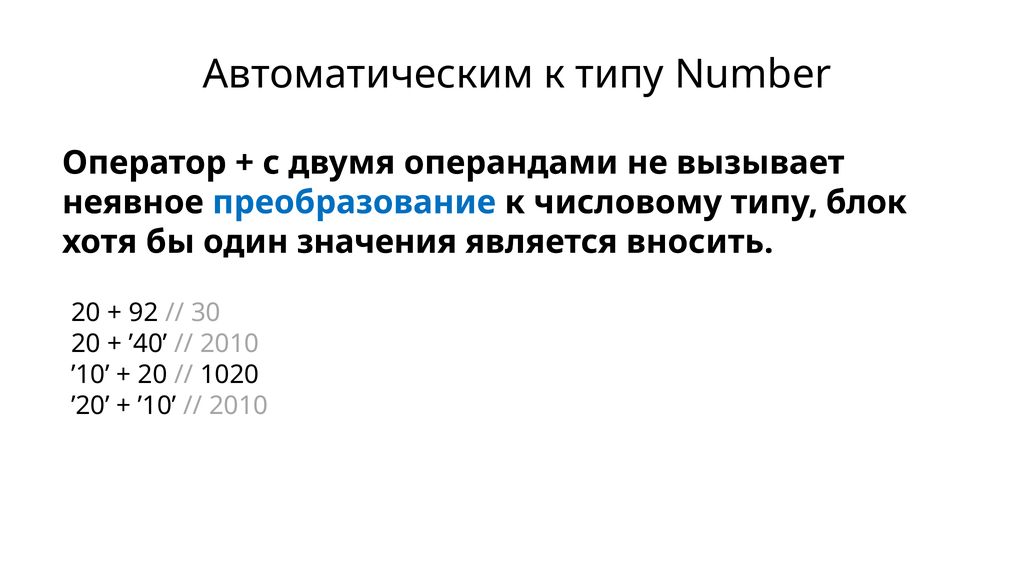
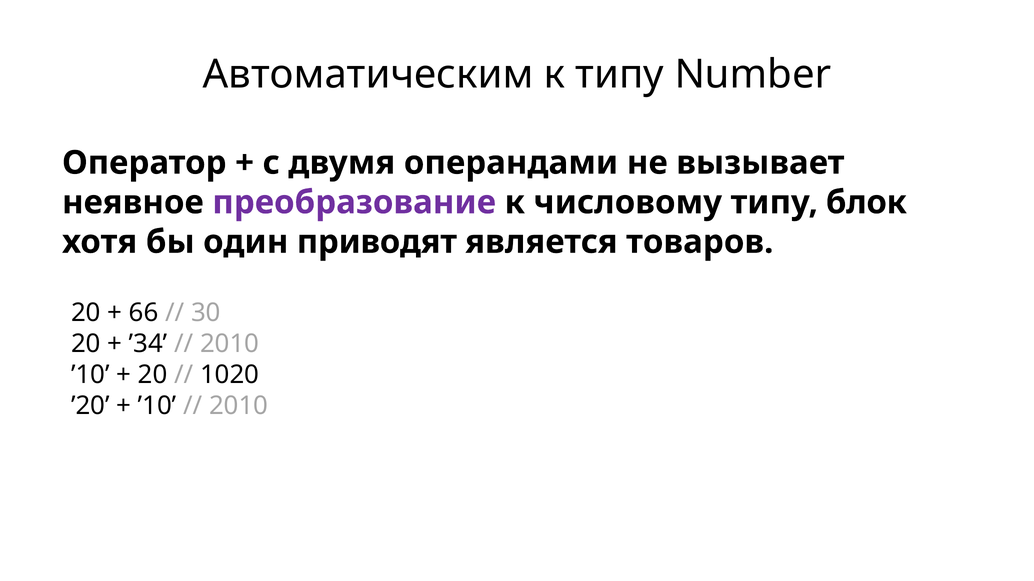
преобразование colour: blue -> purple (354, 203)
значения: значения -> приводят (377, 242)
вносить: вносить -> товаров (700, 242)
92: 92 -> 66 (144, 313)
’40: ’40 -> ’34 (148, 344)
